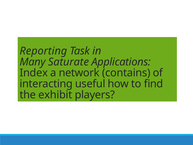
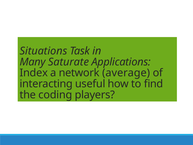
Reporting: Reporting -> Situations (43, 51)
contains: contains -> average (126, 73)
exhibit: exhibit -> coding (55, 95)
